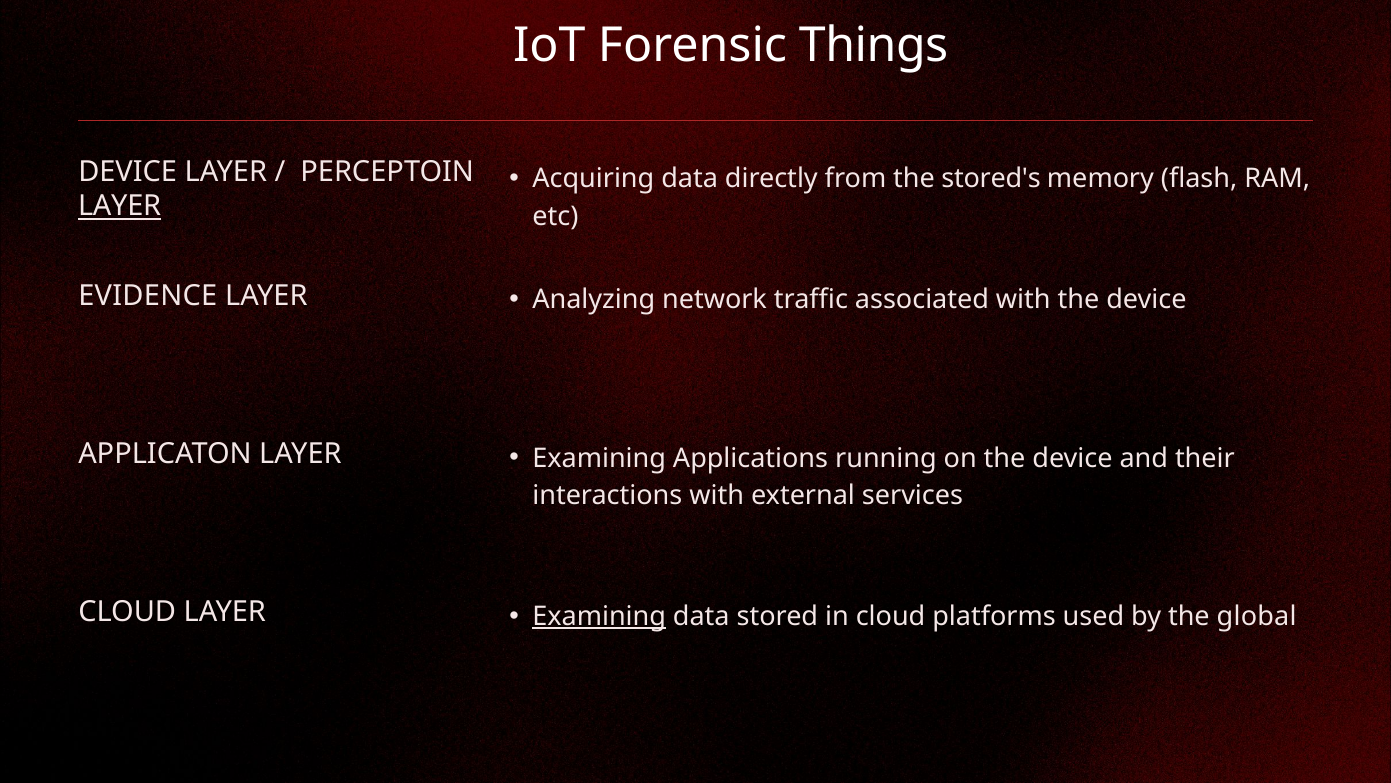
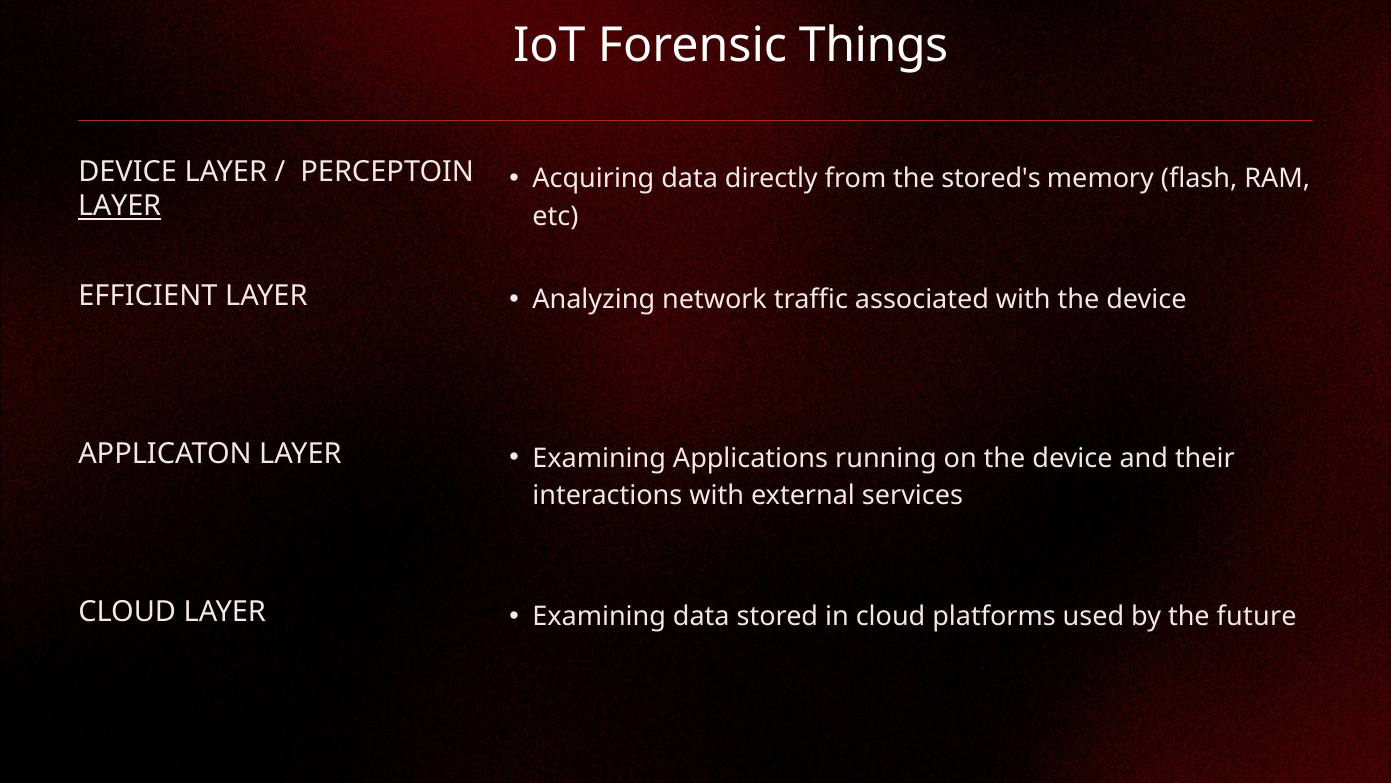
EVIDENCE: EVIDENCE -> EFFICIENT (148, 295)
Examining underline: present -> none (599, 616)
global: global -> future (1257, 616)
